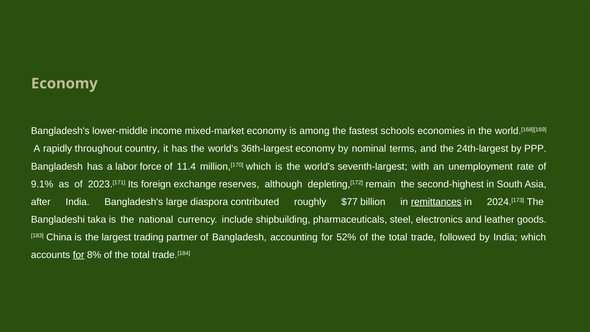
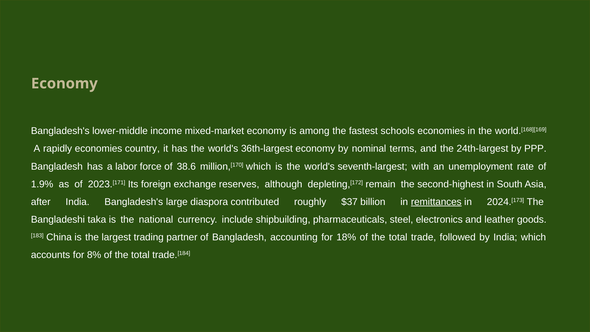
rapidly throughout: throughout -> economies (99, 149)
11.4: 11.4 -> 38.6 (186, 166)
9.1%: 9.1% -> 1.9% (42, 184)
$77: $77 -> $37 (349, 202)
52%: 52% -> 18% (346, 237)
for underline: present -> none (79, 255)
